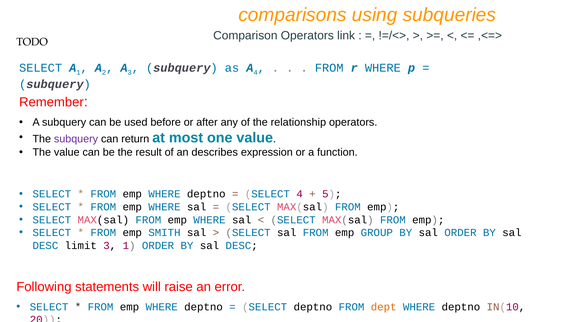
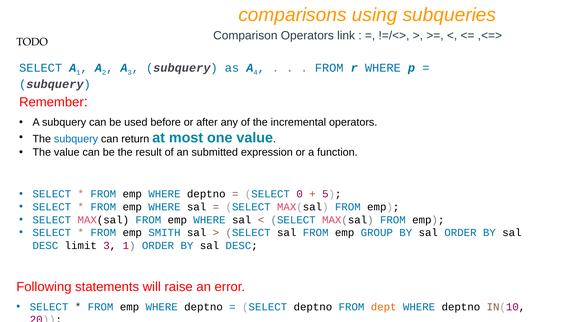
relationship: relationship -> incremental (298, 122)
subquery colour: purple -> blue (76, 139)
describes: describes -> submitted (215, 152)
SELECT 4: 4 -> 0 (300, 194)
